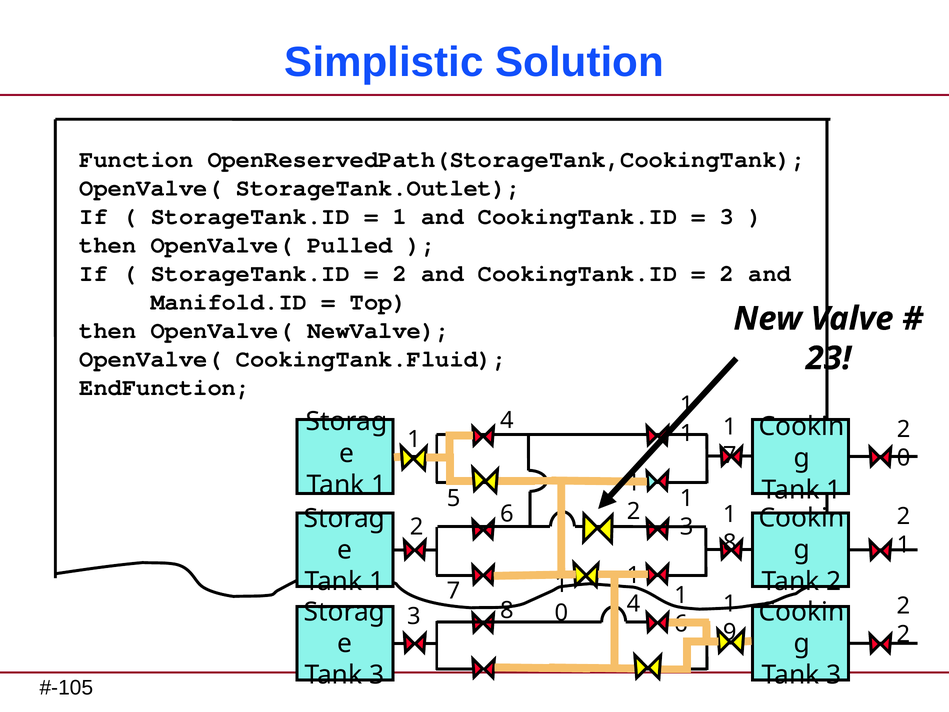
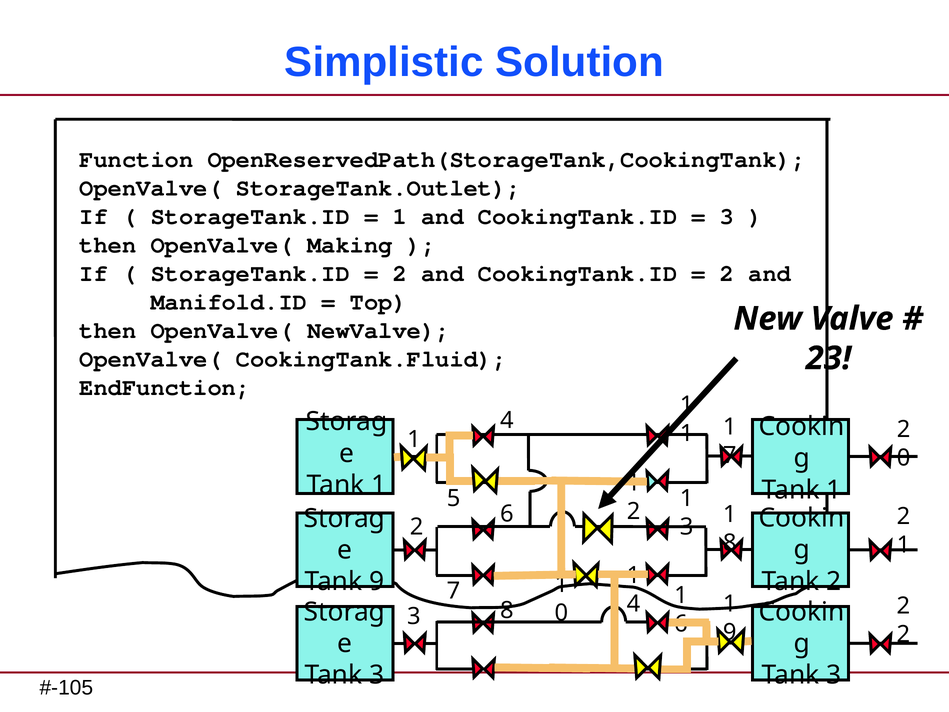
Pulled: Pulled -> Making (350, 245)
1: 1 -> 9 (377, 582)
